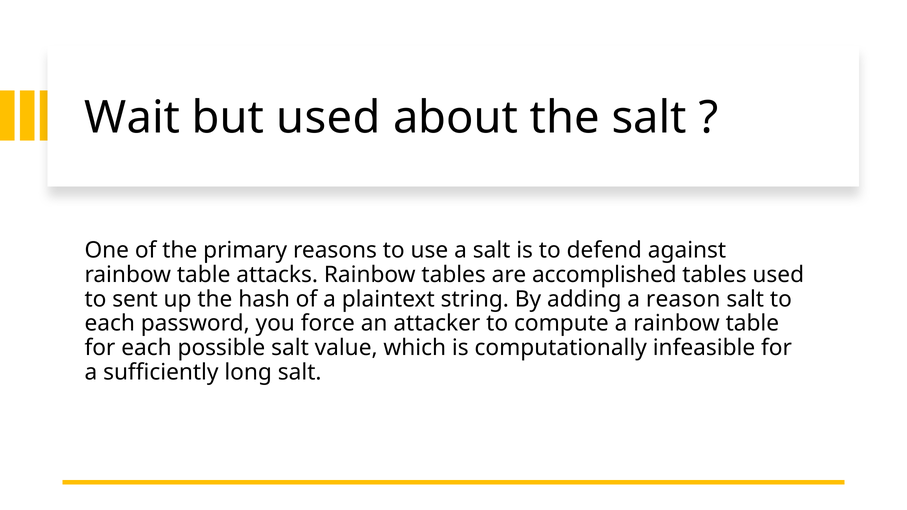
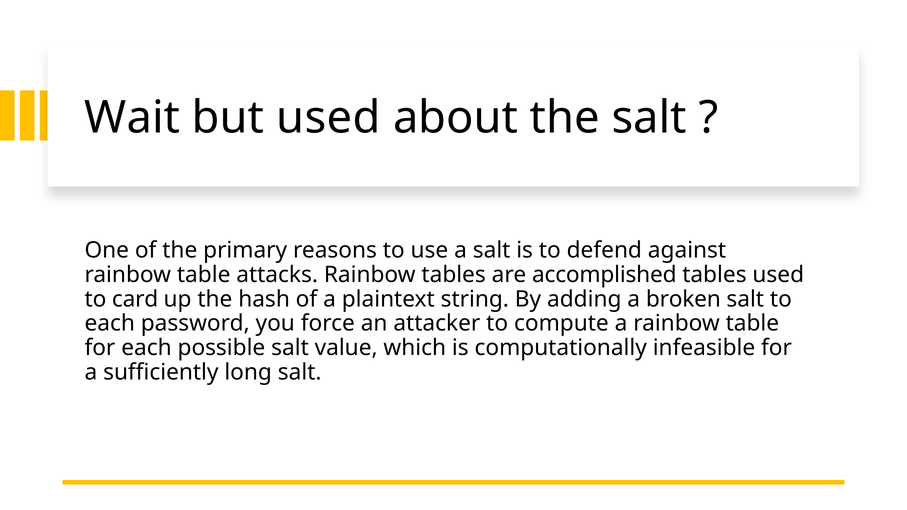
sent: sent -> card (135, 299)
reason: reason -> broken (683, 299)
